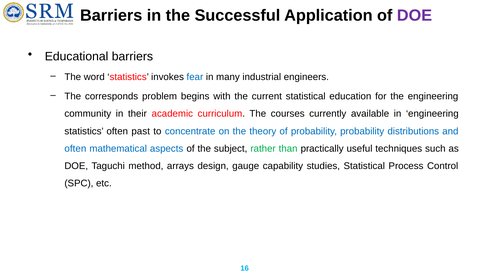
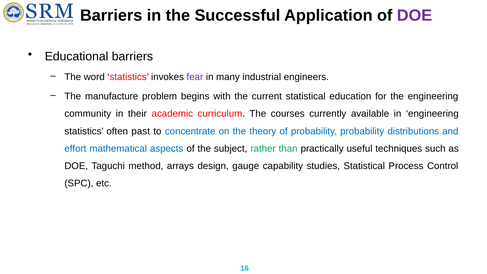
fear colour: blue -> purple (195, 77)
corresponds: corresponds -> manufacture (112, 96)
often: often -> effort (75, 149)
